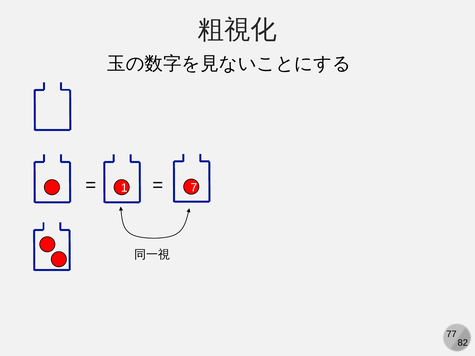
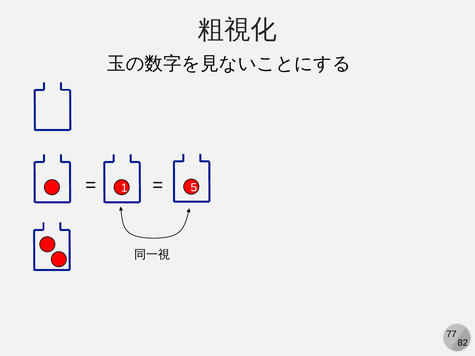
7: 7 -> 5 (194, 188)
